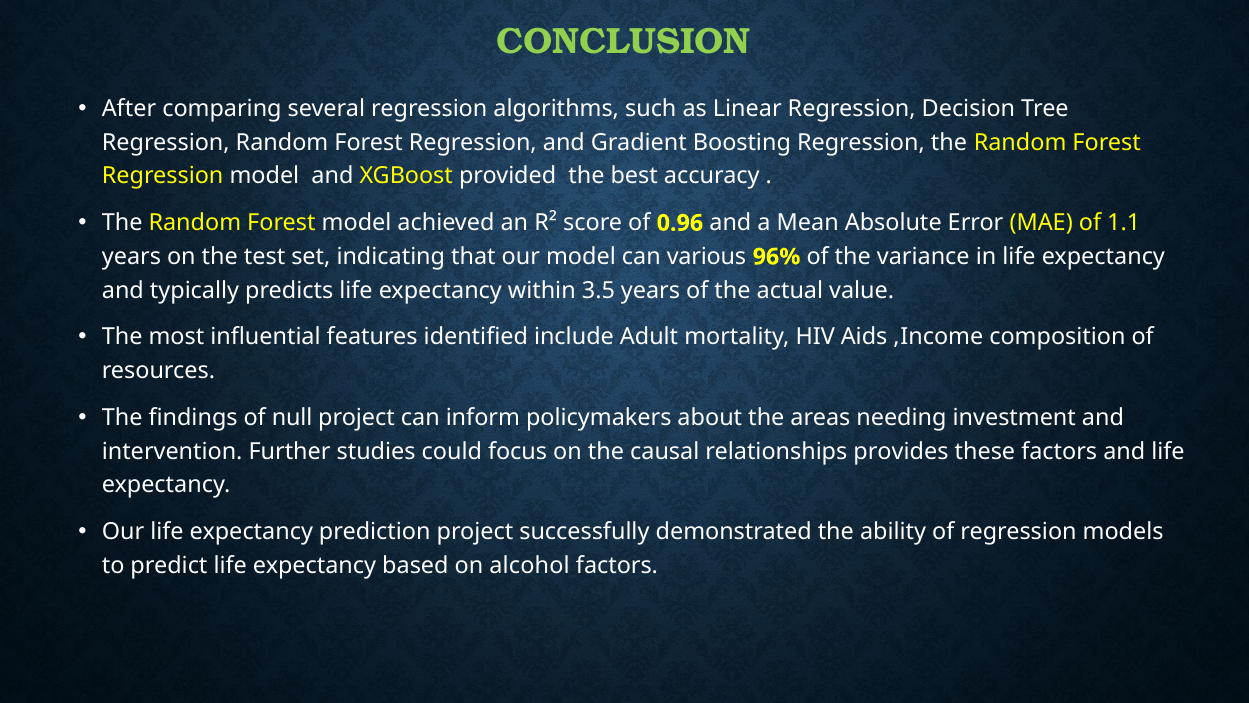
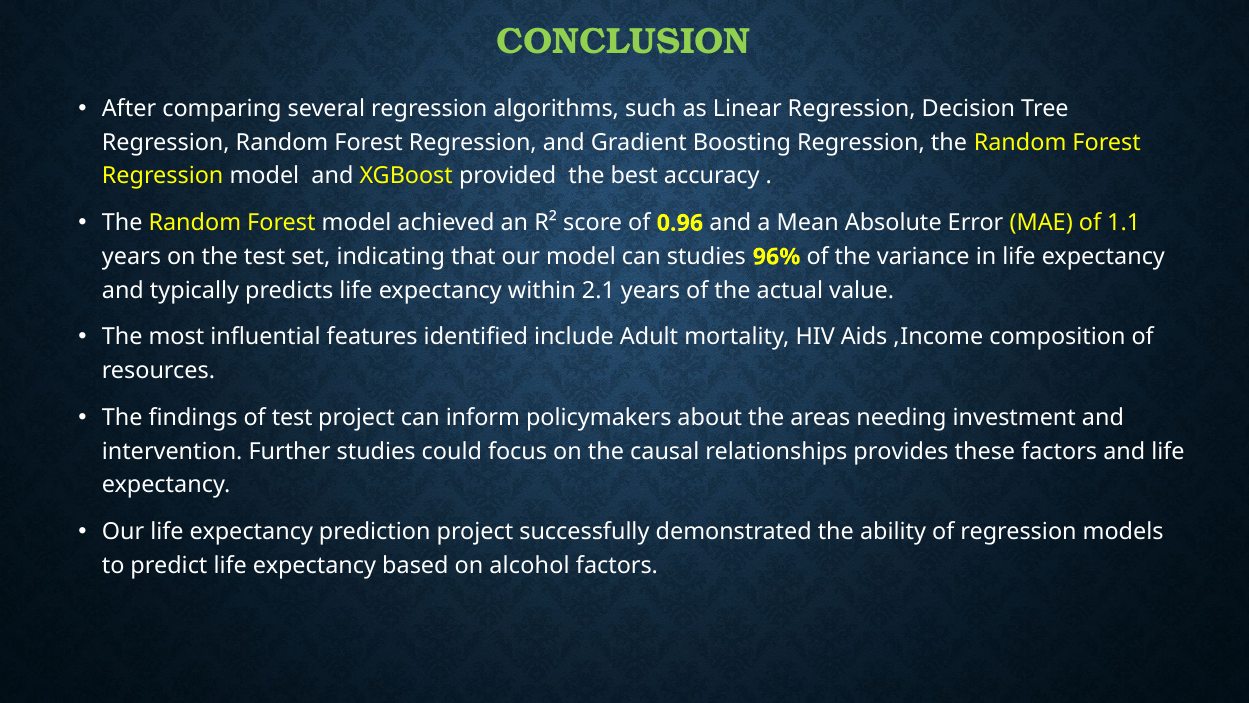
can various: various -> studies (706, 257)
3.5: 3.5 -> 2.1 (598, 290)
of null: null -> test (292, 417)
